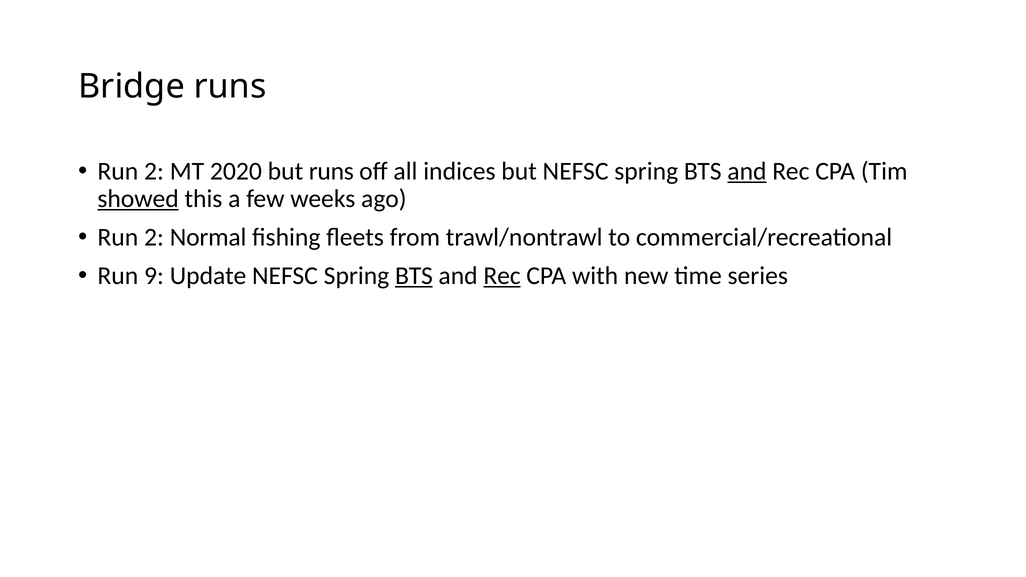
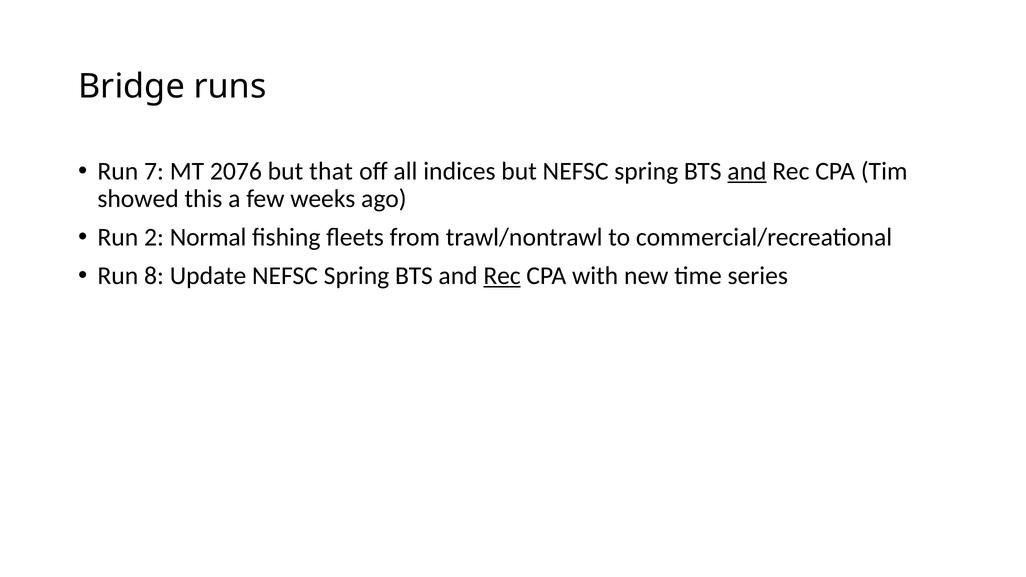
2: 2 -> 7 (154, 171)
2020: 2020 -> 2076 (236, 171)
but runs: runs -> that (331, 171)
showed underline: present -> none (138, 199)
9: 9 -> 8 (154, 276)
BTS underline: present -> none (414, 276)
